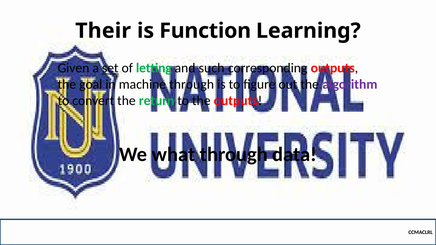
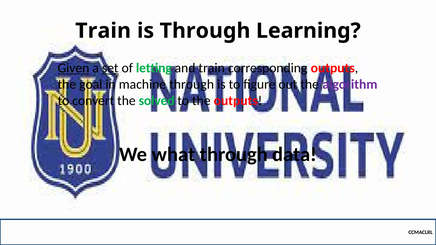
Their: Their -> Train (103, 31)
is Function: Function -> Through (205, 31)
Given underline: none -> present (74, 68)
and such: such -> train (212, 68)
return: return -> solved (157, 101)
